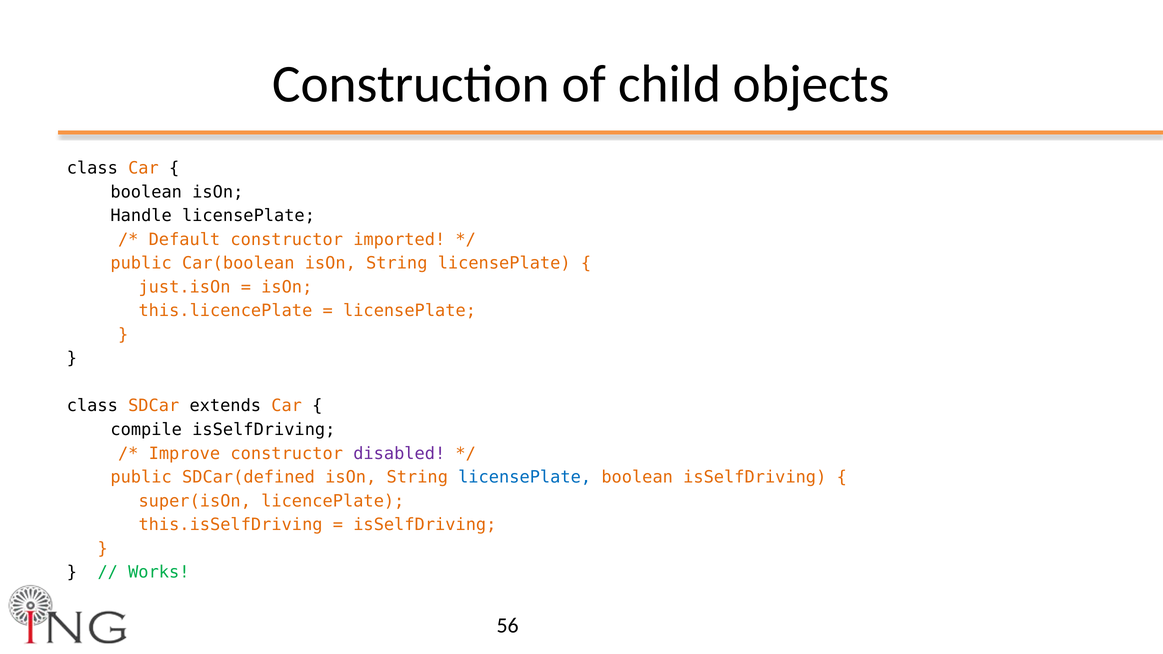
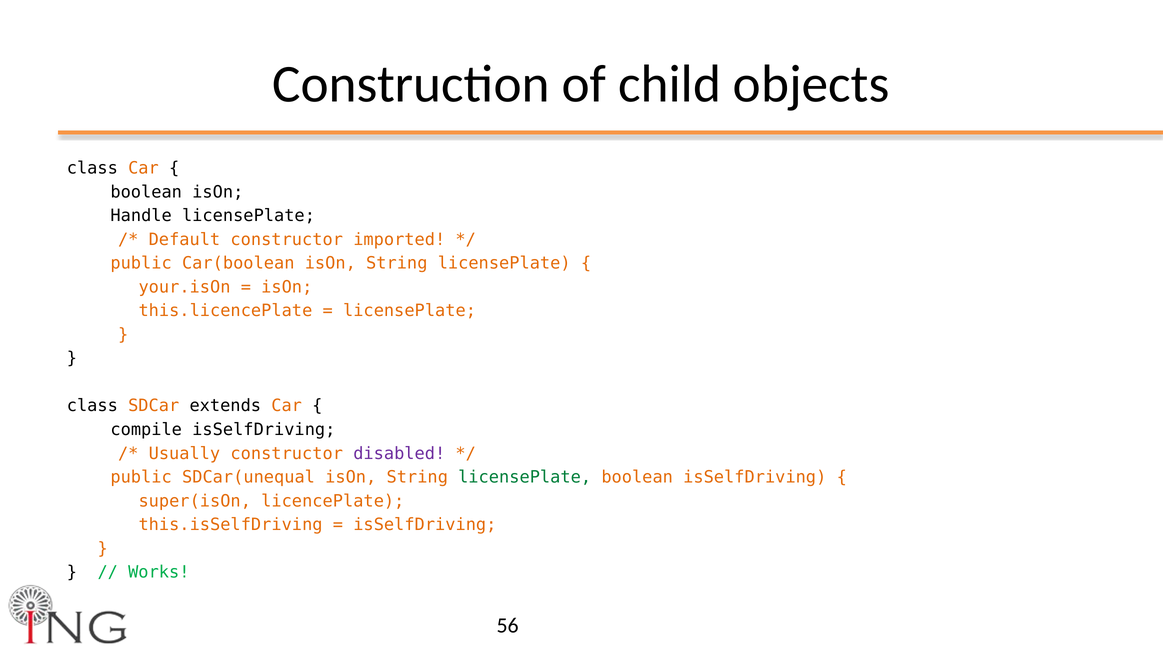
just.isOn: just.isOn -> your.isOn (185, 287)
Improve: Improve -> Usually (184, 454)
SDCar(defined: SDCar(defined -> SDCar(unequal (249, 477)
licensePlate colour: blue -> green (525, 477)
